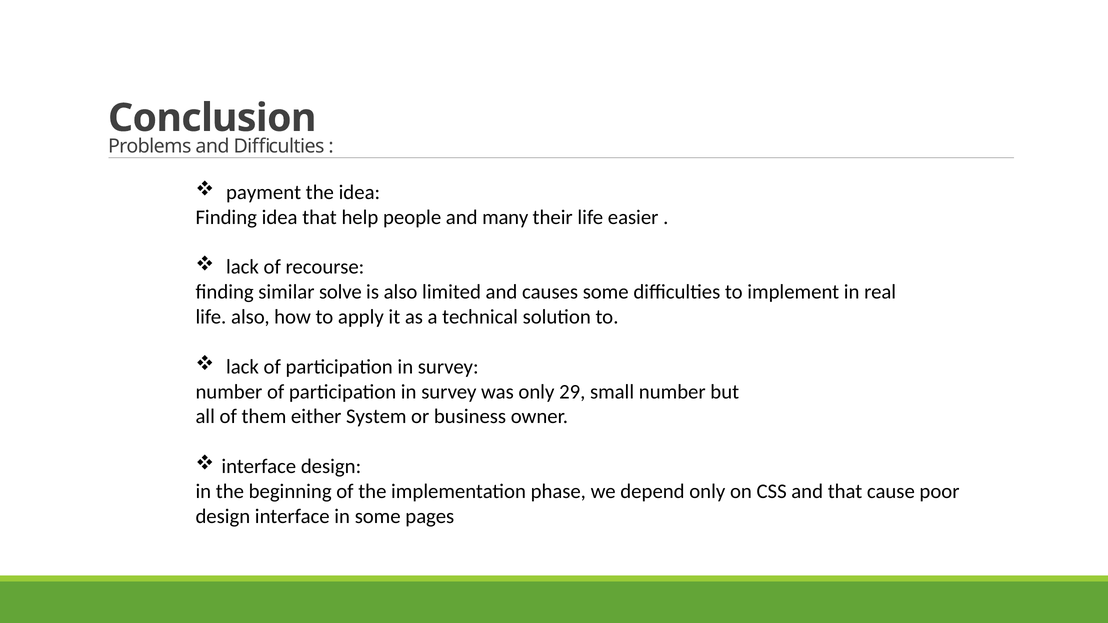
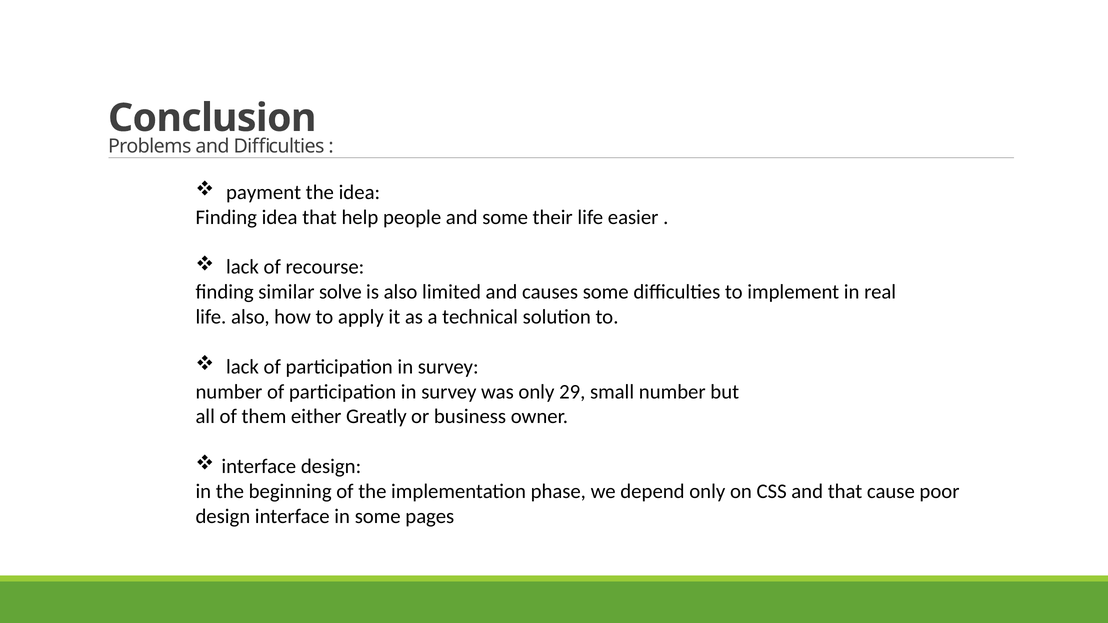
and many: many -> some (505, 217)
System: System -> Greatly (376, 417)
